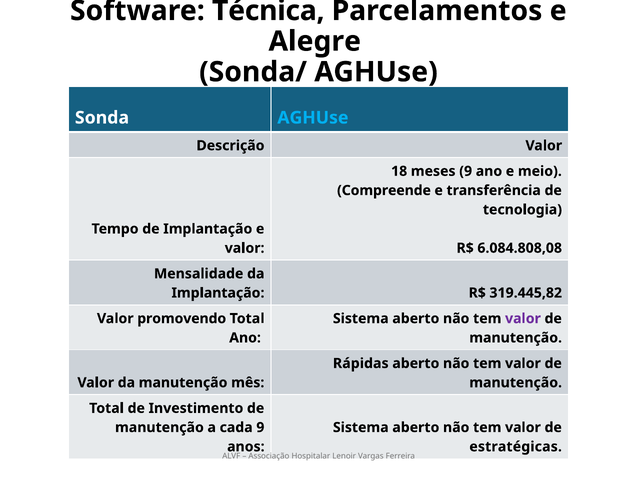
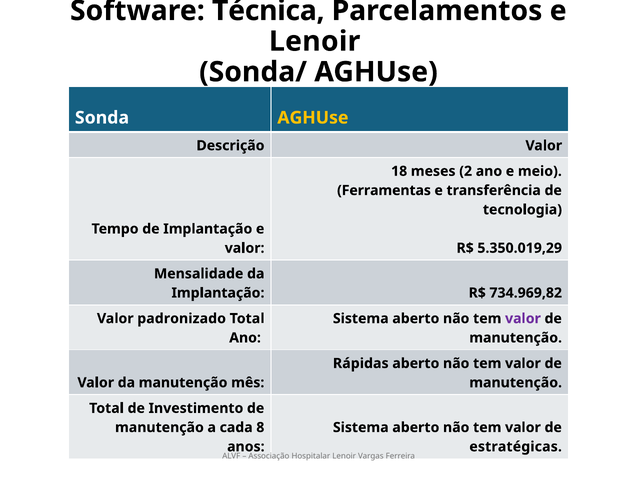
Alegre: Alegre -> Lenoir (315, 41)
AGHUse colour: light blue -> yellow (313, 118)
meses 9: 9 -> 2 (466, 171)
Compreende: Compreende -> Ferramentas (384, 190)
6.084.808,08: 6.084.808,08 -> 5.350.019,29 (520, 248)
319.445,82: 319.445,82 -> 734.969,82 (526, 293)
promovendo: promovendo -> padronizado (182, 318)
cada 9: 9 -> 8 (260, 427)
